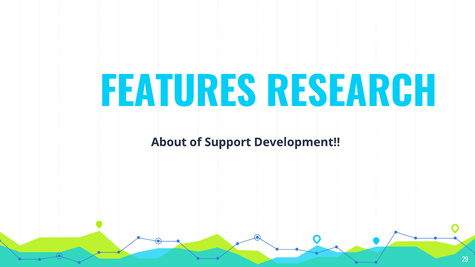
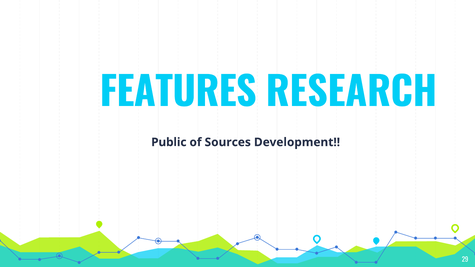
About: About -> Public (169, 142)
Support: Support -> Sources (228, 142)
